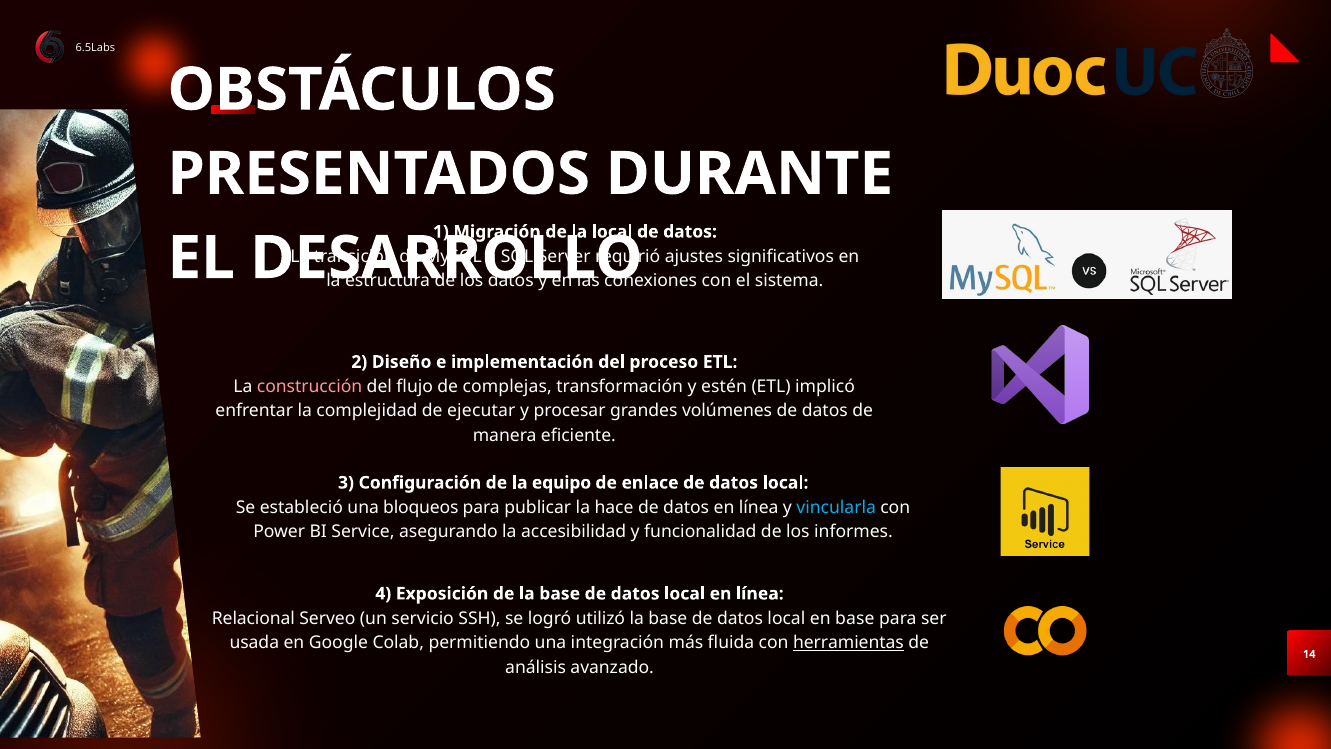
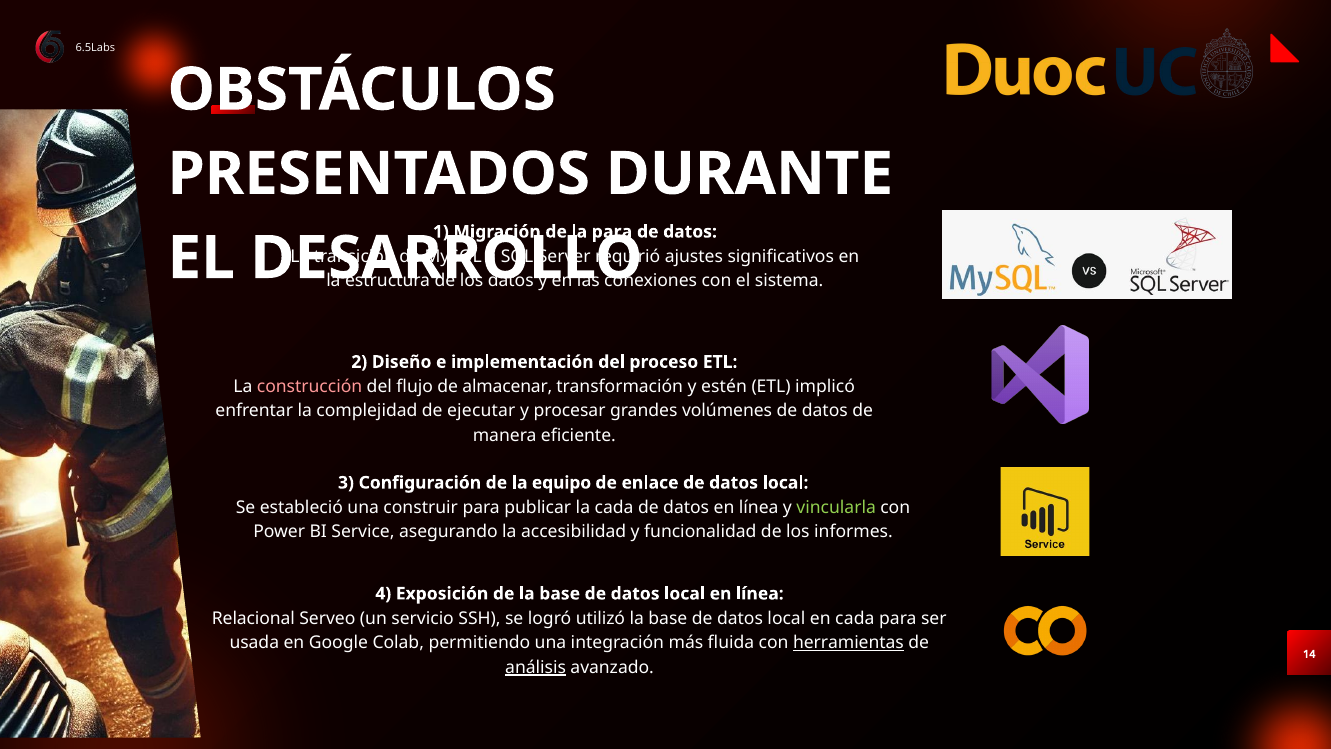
la local: local -> para (612, 232)
complejas: complejas -> almacenar (507, 386)
bloqueos: bloqueos -> construir (421, 507)
la hace: hace -> cada (614, 507)
vincularla colour: light blue -> light green (836, 507)
en base: base -> cada (855, 618)
análisis underline: none -> present (536, 667)
